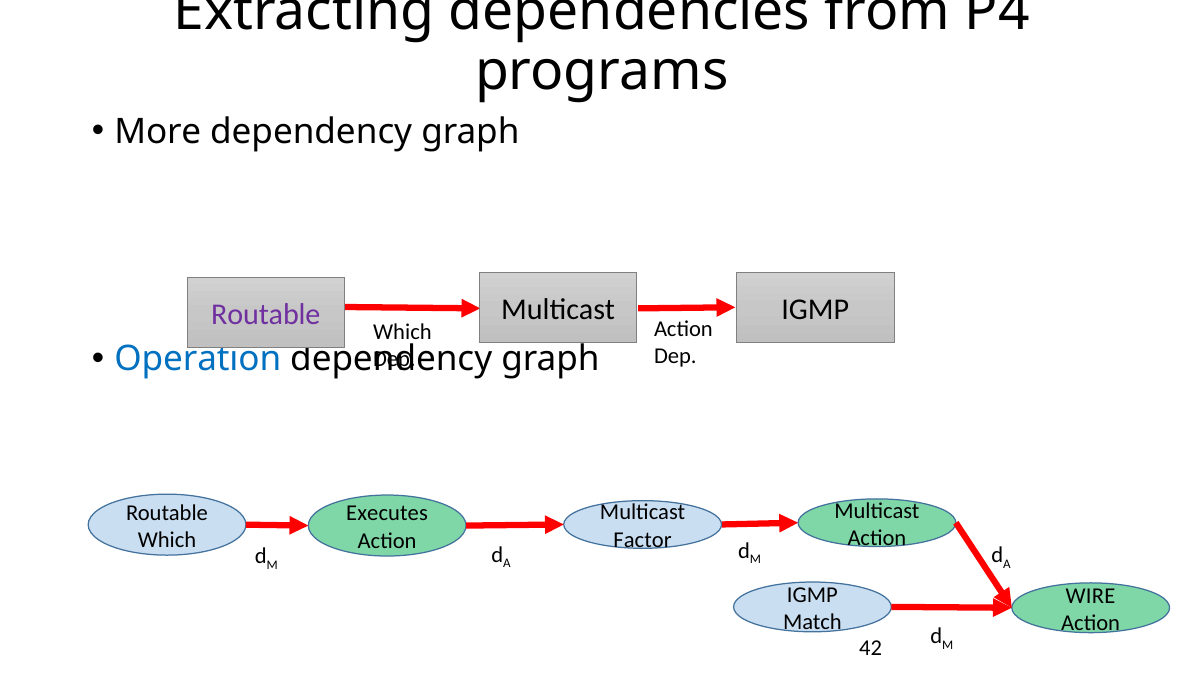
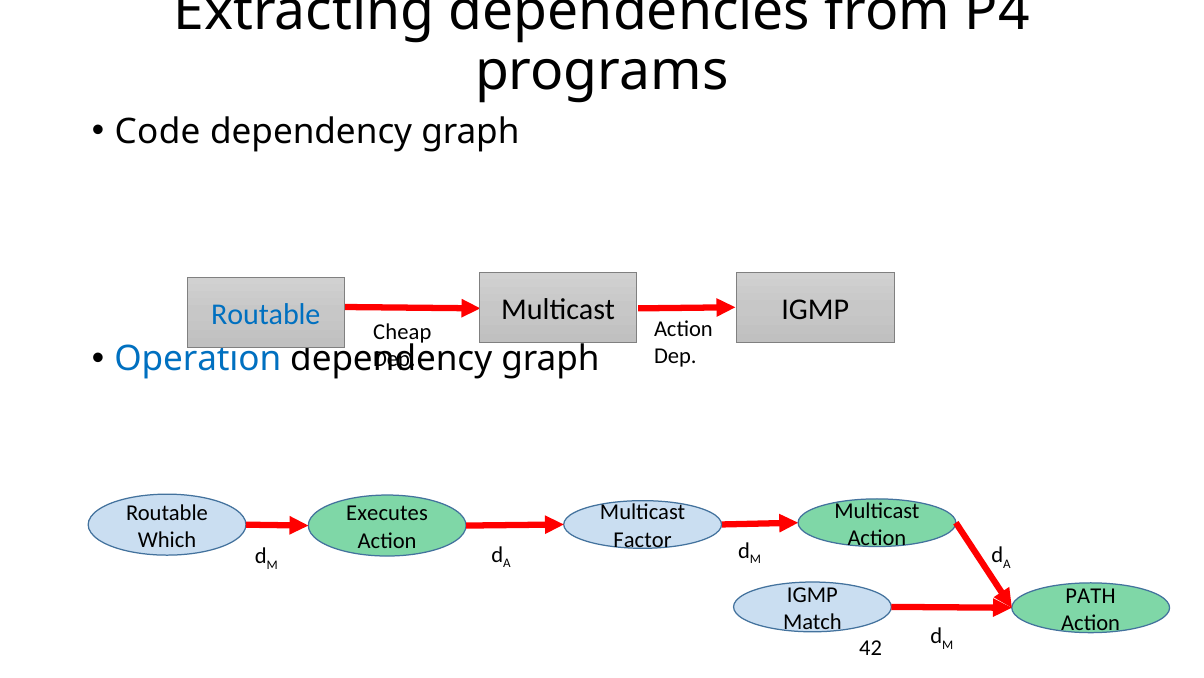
More: More -> Code (158, 132)
Routable colour: purple -> blue (266, 314)
Which: Which -> Cheap (402, 332)
WIRE: WIRE -> PATH (1090, 595)
